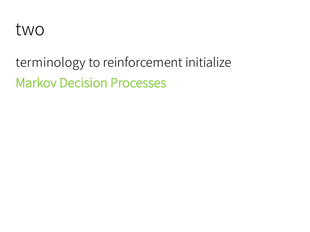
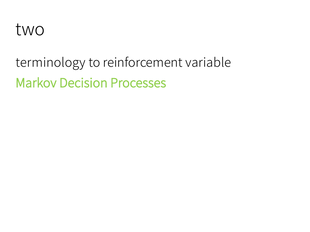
initialize: initialize -> variable (208, 63)
